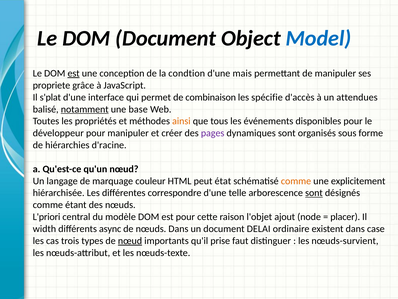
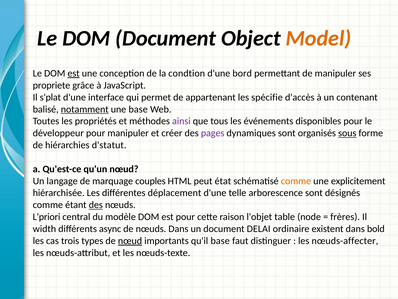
Model colour: blue -> orange (318, 38)
mais: mais -> bord (242, 73)
combinaison: combinaison -> appartenant (211, 97)
attendues: attendues -> contenant (357, 97)
ainsi colour: orange -> purple (181, 121)
sous underline: none -> present (347, 133)
d'racine: d'racine -> d'statut (109, 145)
couleur: couleur -> couples (150, 181)
correspondre: correspondre -> déplacement (175, 193)
sont underline: present -> none (314, 193)
des underline: none -> present (96, 205)
ajout: ajout -> table (285, 217)
placer: placer -> frères (345, 217)
case: case -> bold (376, 228)
qu'il prise: prise -> base (220, 240)
nœuds-survient: nœuds-survient -> nœuds-affecter (345, 240)
